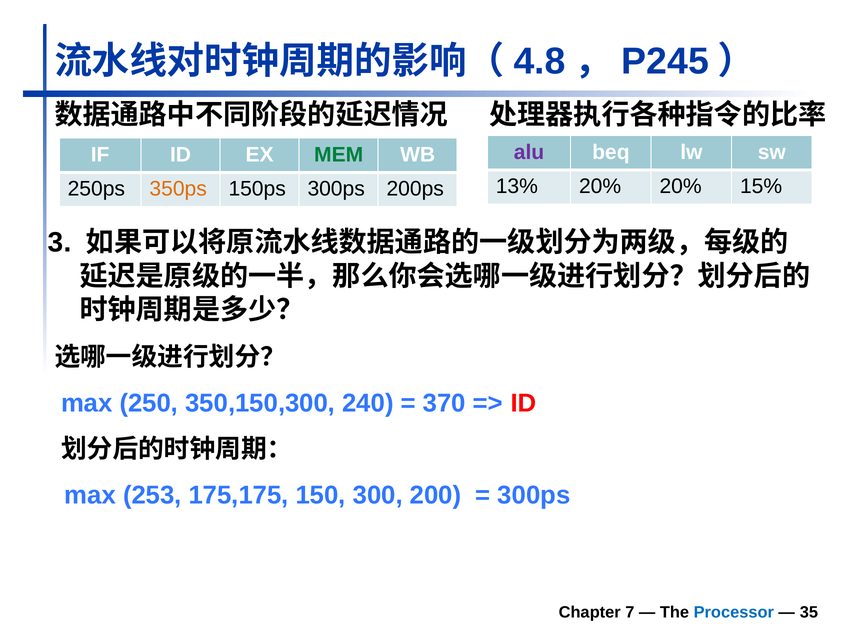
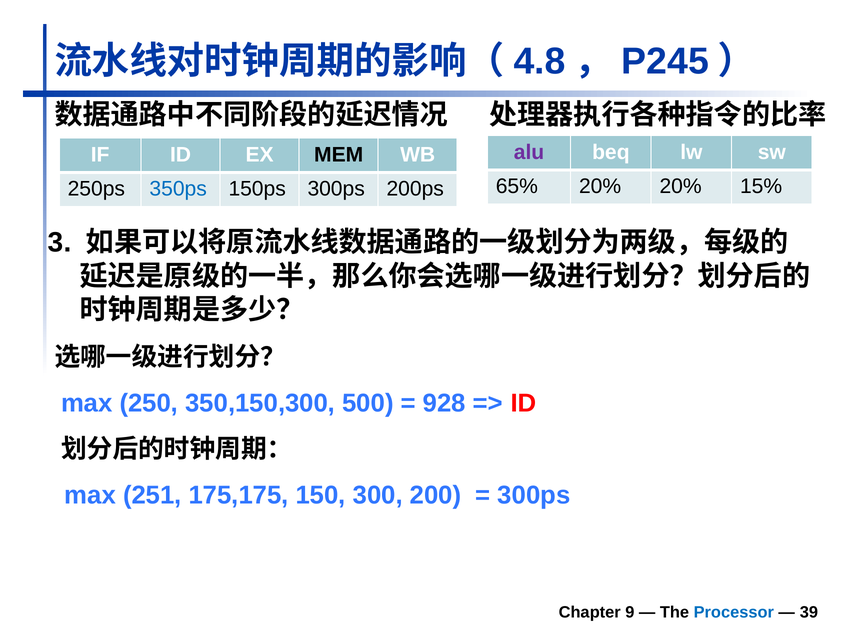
MEM colour: green -> black (339, 155)
13%: 13% -> 65% (517, 186)
350ps colour: orange -> blue (178, 189)
240: 240 -> 500 (368, 403)
370: 370 -> 928 (444, 403)
253: 253 -> 251 (152, 496)
7: 7 -> 9 (630, 613)
35: 35 -> 39 (809, 613)
